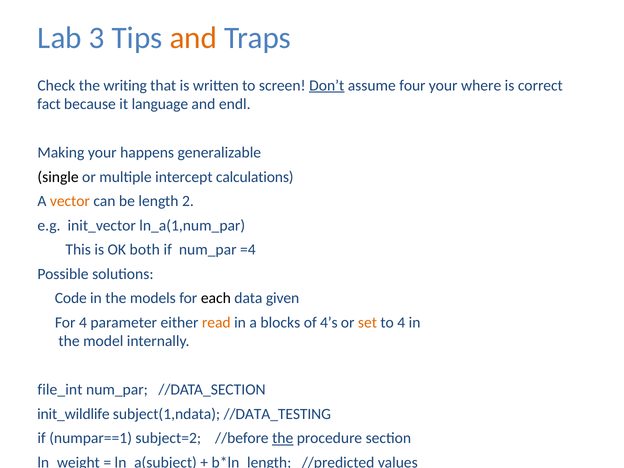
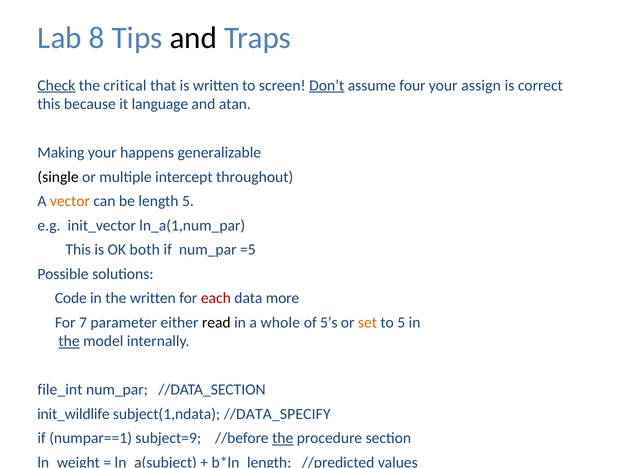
3: 3 -> 8 (97, 38)
and colour: orange -> black (193, 38)
Check underline: none -> present (56, 85)
writing: writing -> critical (125, 85)
where: where -> assign (481, 85)
fact: fact -> this (49, 104)
endl: endl -> atan (235, 104)
calculations: calculations -> throughout (255, 177)
length 2: 2 -> 5 (188, 201)
=4: =4 -> =5 (248, 250)
the models: models -> written (153, 298)
each colour: black -> red (216, 298)
given: given -> more (283, 298)
For 4: 4 -> 7 (83, 323)
read colour: orange -> black (216, 323)
blocks: blocks -> whole (280, 323)
4’s: 4’s -> 5’s (329, 323)
to 4: 4 -> 5 (401, 323)
the underline: none -> present (69, 341)
//DATA_TESTING: //DATA_TESTING -> //DATA_SPECIFY (277, 414)
subject=2: subject=2 -> subject=9 (168, 438)
